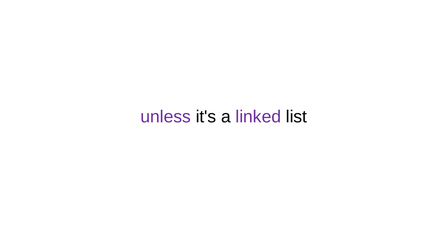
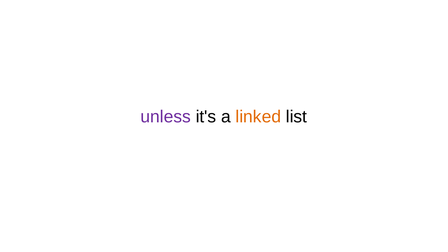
linked colour: purple -> orange (258, 117)
